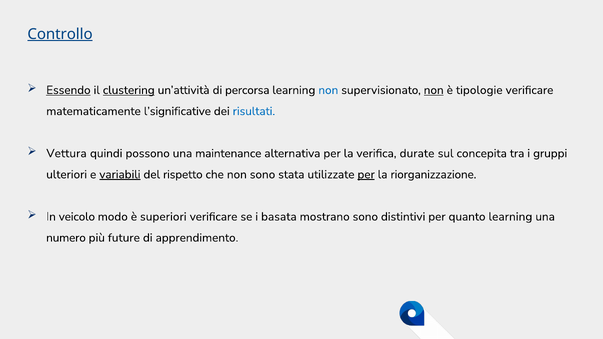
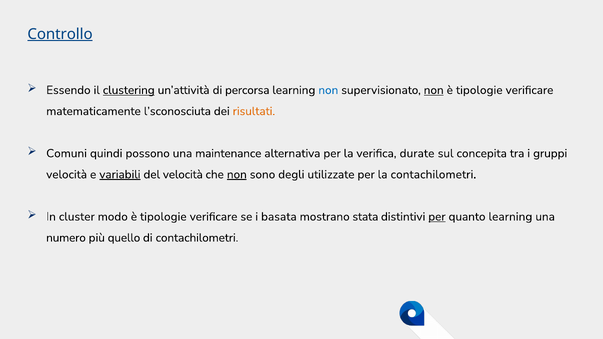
Essendo underline: present -> none (68, 90)
l’significative: l’significative -> l’sconosciuta (177, 111)
risultati colour: blue -> orange (254, 111)
Vettura: Vettura -> Comuni (67, 153)
ulteriori: ulteriori -> velocità (67, 175)
del rispetto: rispetto -> velocità (183, 175)
non underline: none -> present (237, 175)
stata: stata -> degli (291, 175)
per underline: present -> none (366, 175)
la riorganizzazione: riorganizzazione -> contachilometri (433, 175)
veicolo: veicolo -> cluster (77, 217)
modo è superiori: superiori -> tipologie (163, 217)
mostrano sono: sono -> stata (365, 217)
per underline: none -> present (437, 217)
future: future -> quello (124, 238)
di apprendimento: apprendimento -> contachilometri (197, 238)
